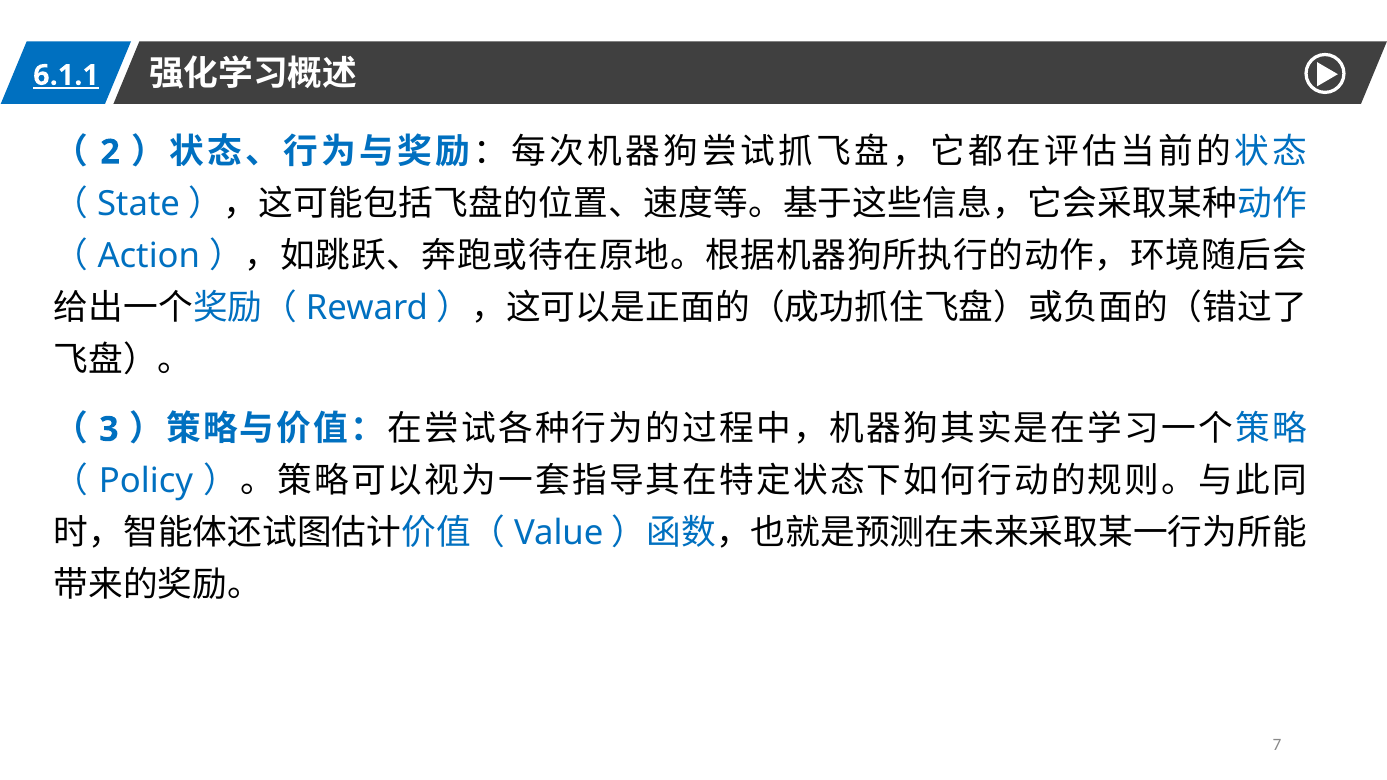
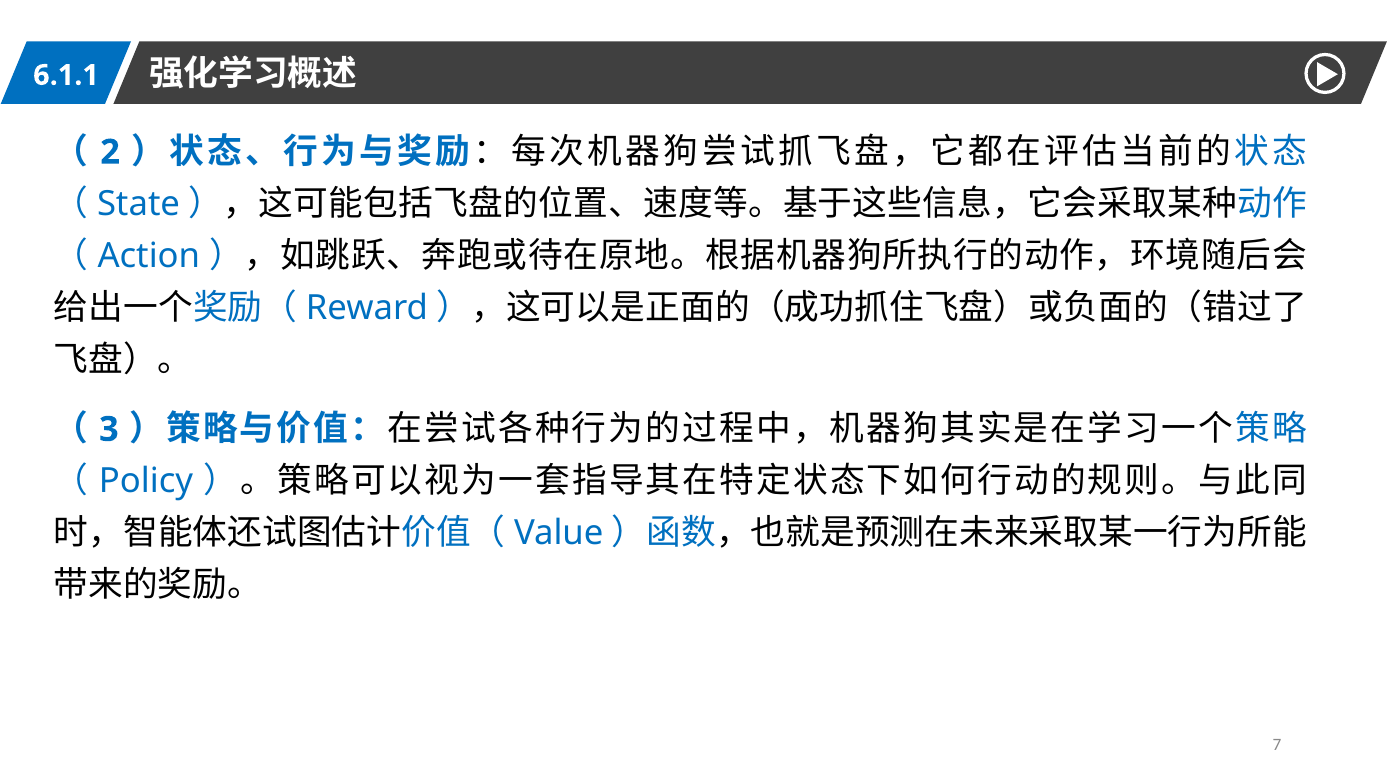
6.1.1 underline: present -> none (66, 75)
